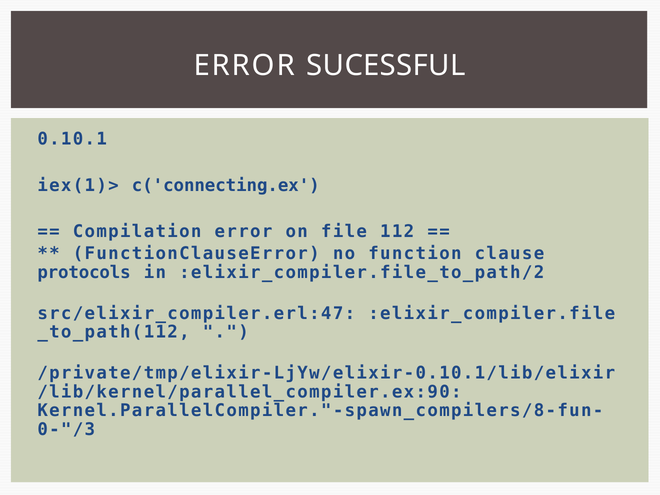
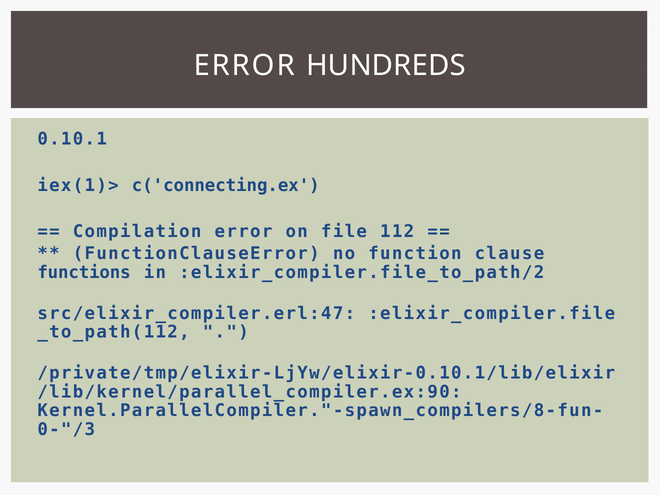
SUCESSFUL: SUCESSFUL -> HUNDREDS (386, 66)
protocols: protocols -> functions (84, 272)
